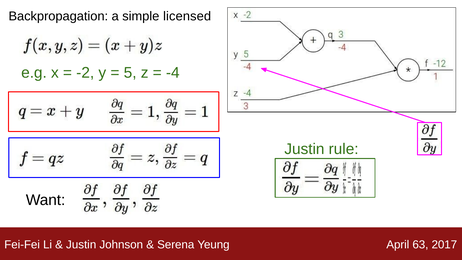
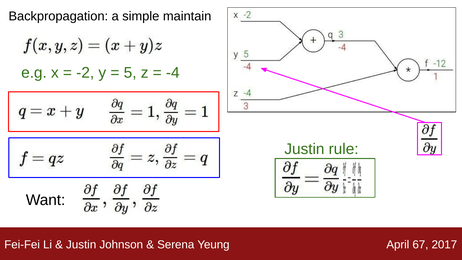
licensed: licensed -> maintain (187, 16)
63: 63 -> 67 (420, 244)
